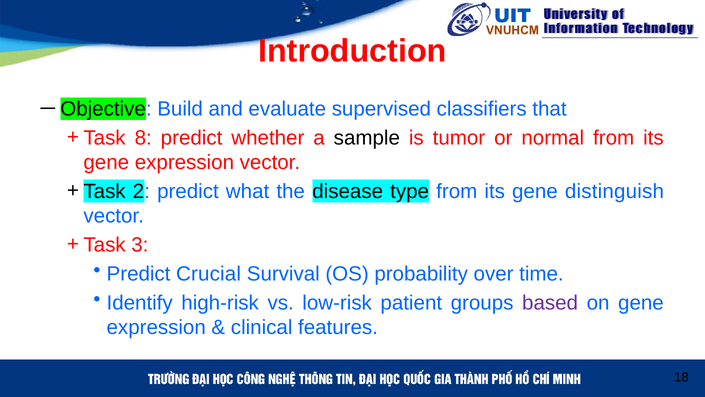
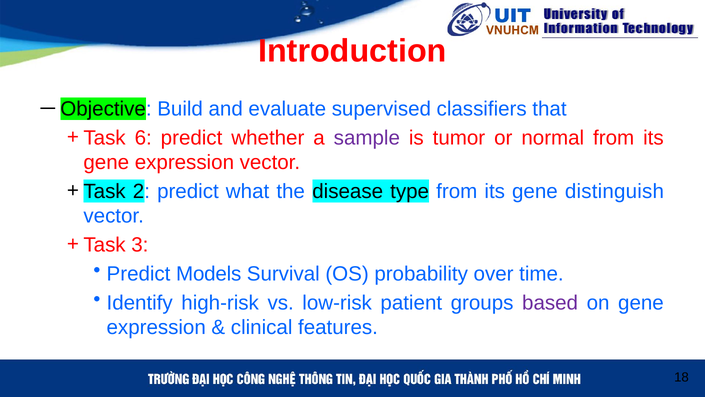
8: 8 -> 6 (143, 138)
sample colour: black -> purple (367, 138)
Crucial: Crucial -> Models (209, 274)
